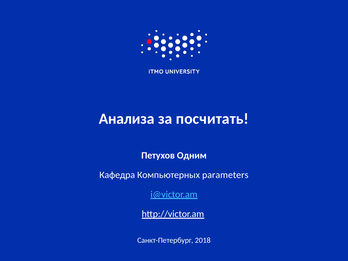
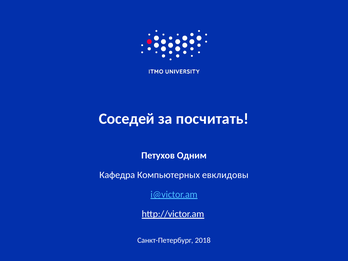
Анализа: Анализа -> Соседей (127, 119)
parameters: parameters -> евклидовы (225, 175)
